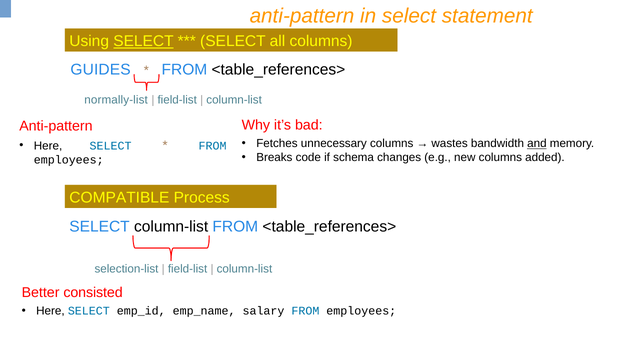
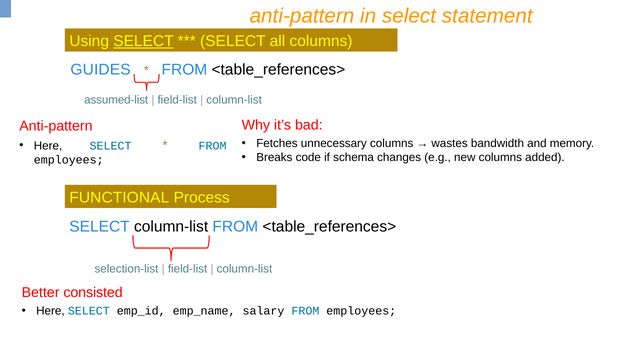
normally-list: normally-list -> assumed-list (116, 100)
and underline: present -> none (537, 144)
COMPATIBLE: COMPATIBLE -> FUNCTIONAL (119, 198)
